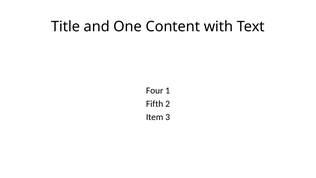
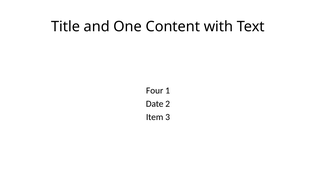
Fifth: Fifth -> Date (155, 104)
